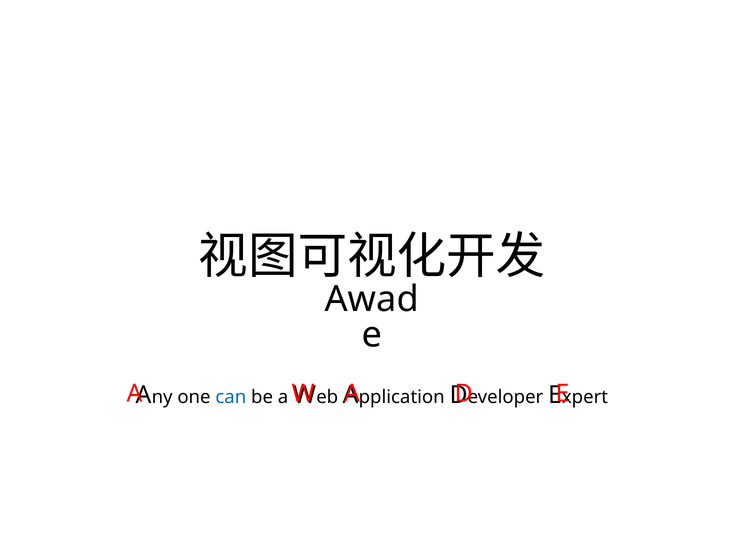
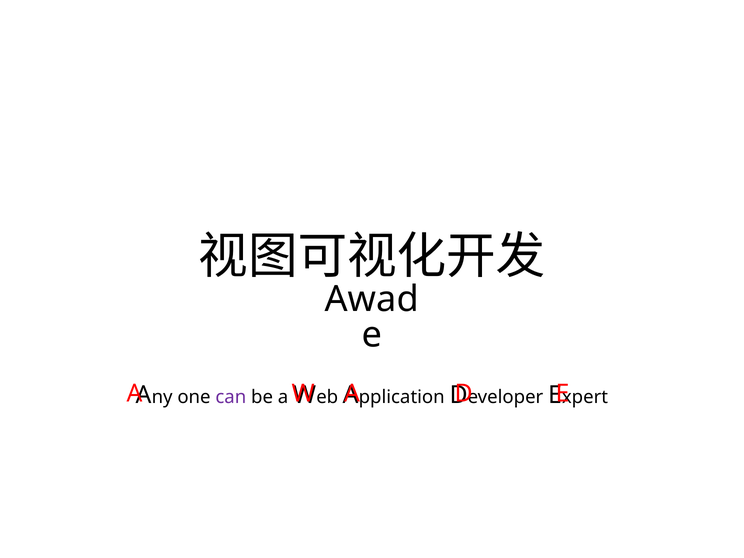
can colour: blue -> purple (231, 397)
